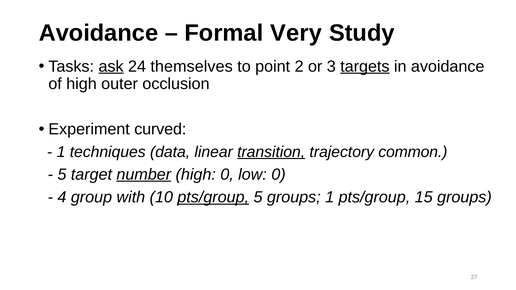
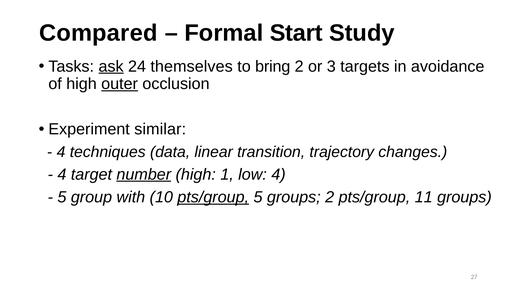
Avoidance: Avoidance -> Compared (98, 33)
Very: Very -> Start (296, 33)
point: point -> bring (273, 66)
targets underline: present -> none (365, 66)
outer underline: none -> present (120, 84)
curved: curved -> similar (160, 129)
1: 1 -> 4 (61, 152)
transition underline: present -> none (271, 152)
common: common -> changes (413, 152)
5: 5 -> 4 (62, 175)
high 0: 0 -> 1 (227, 175)
low 0: 0 -> 4 (279, 175)
4: 4 -> 5 (62, 197)
groups 1: 1 -> 2 (330, 197)
15: 15 -> 11 (424, 197)
